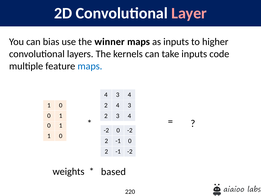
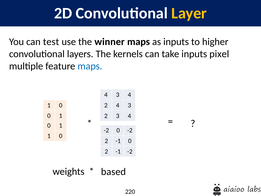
Layer colour: pink -> yellow (189, 13)
bias: bias -> test (51, 42)
code: code -> pixel (219, 54)
